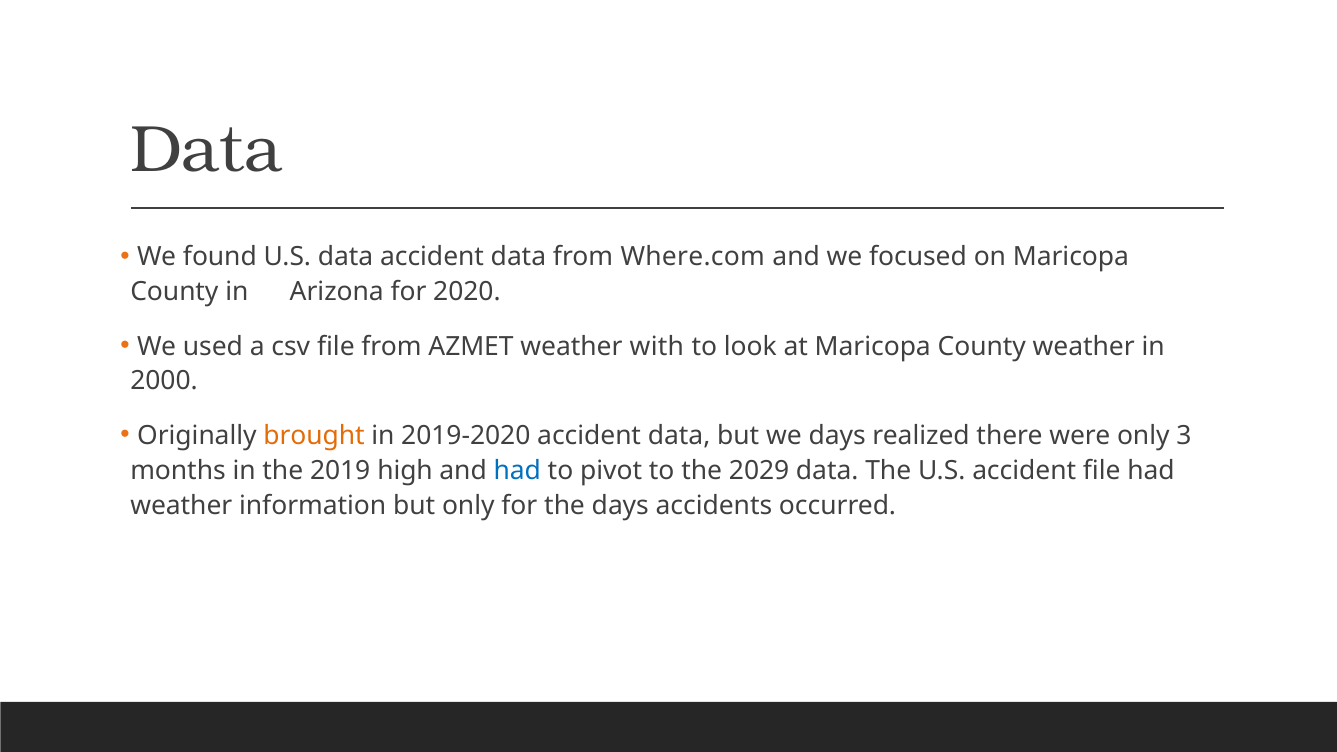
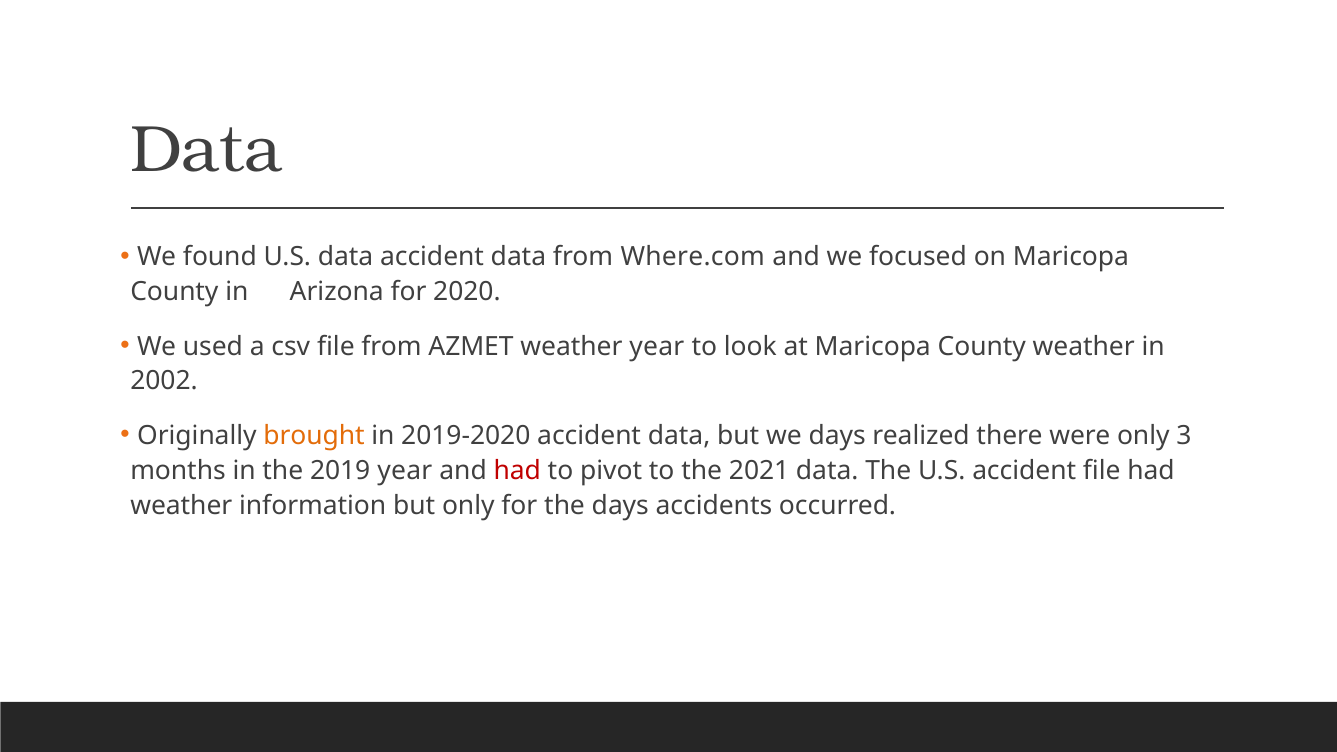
weather with: with -> year (657, 346)
2000: 2000 -> 2002 (164, 381)
2019 high: high -> year (405, 471)
had colour: blue -> red (517, 471)
2029: 2029 -> 2021 (759, 471)
